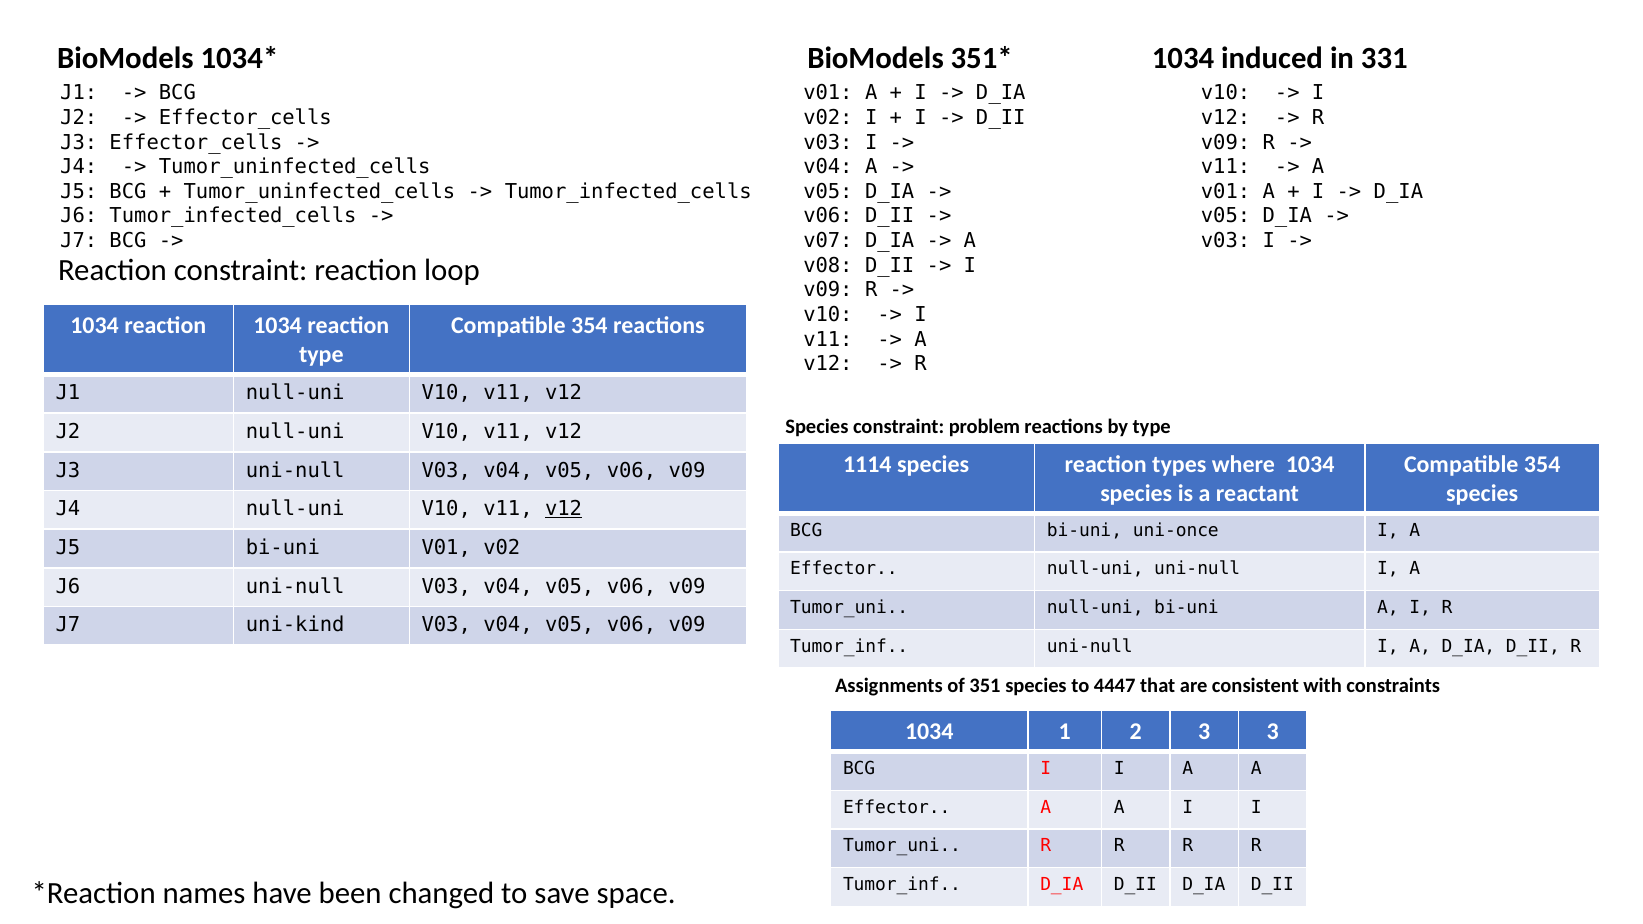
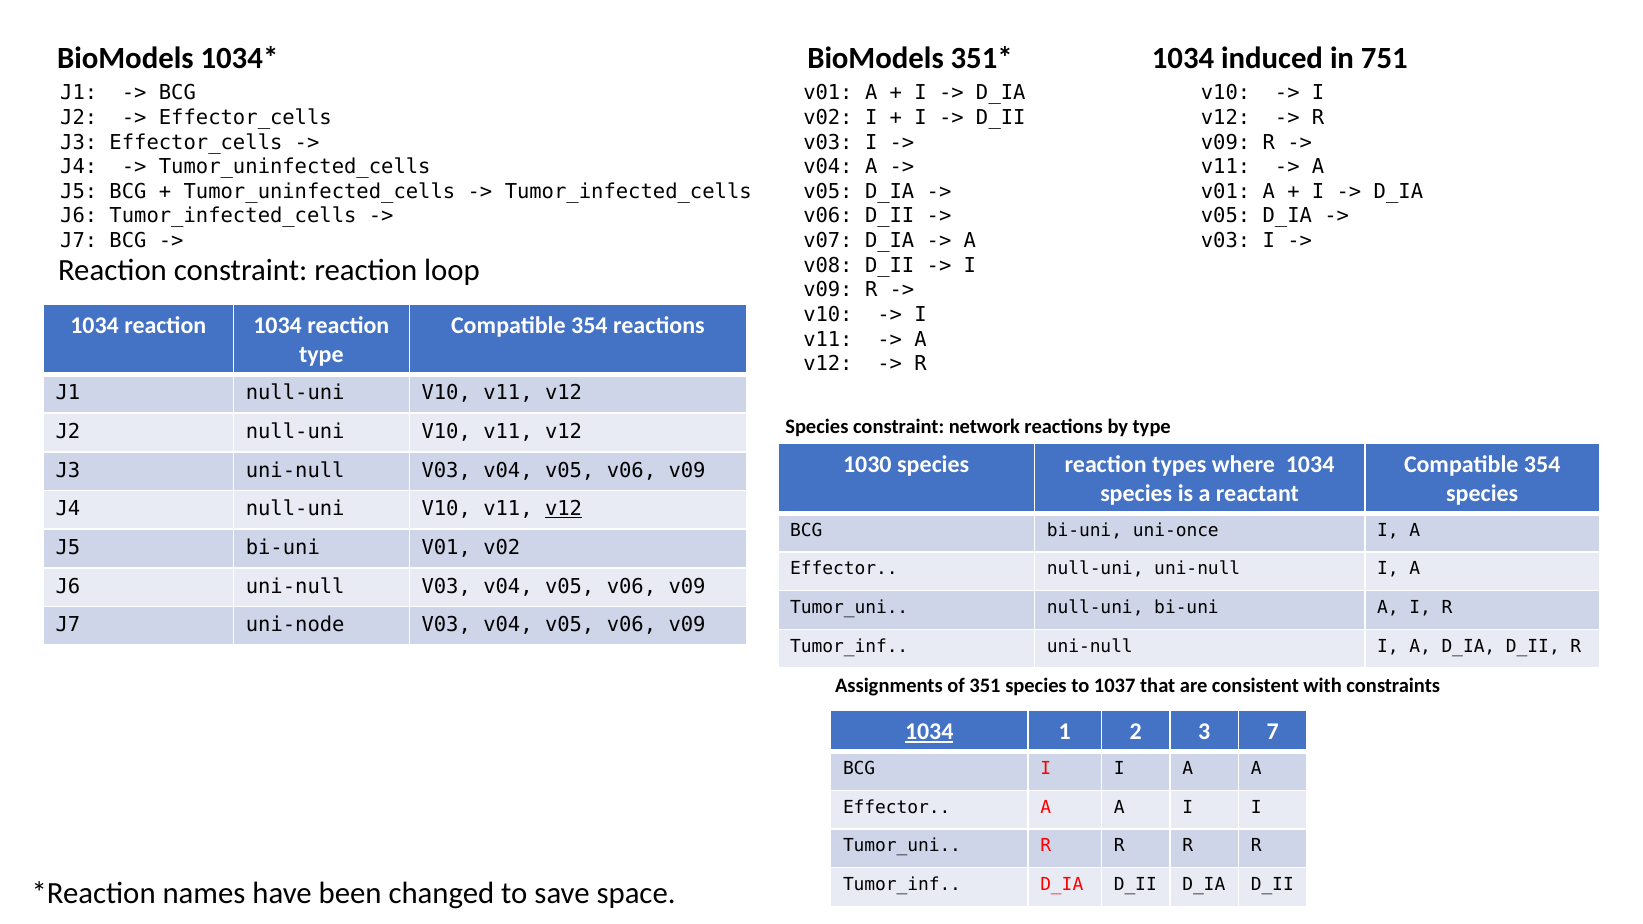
331: 331 -> 751 (1384, 58)
problem: problem -> network (984, 427)
1114: 1114 -> 1030 (867, 465)
uni-kind: uni-kind -> uni-node (295, 625)
4447: 4447 -> 1037 (1115, 686)
1034 underline: none -> present (929, 732)
3 3: 3 -> 7 (1273, 732)
